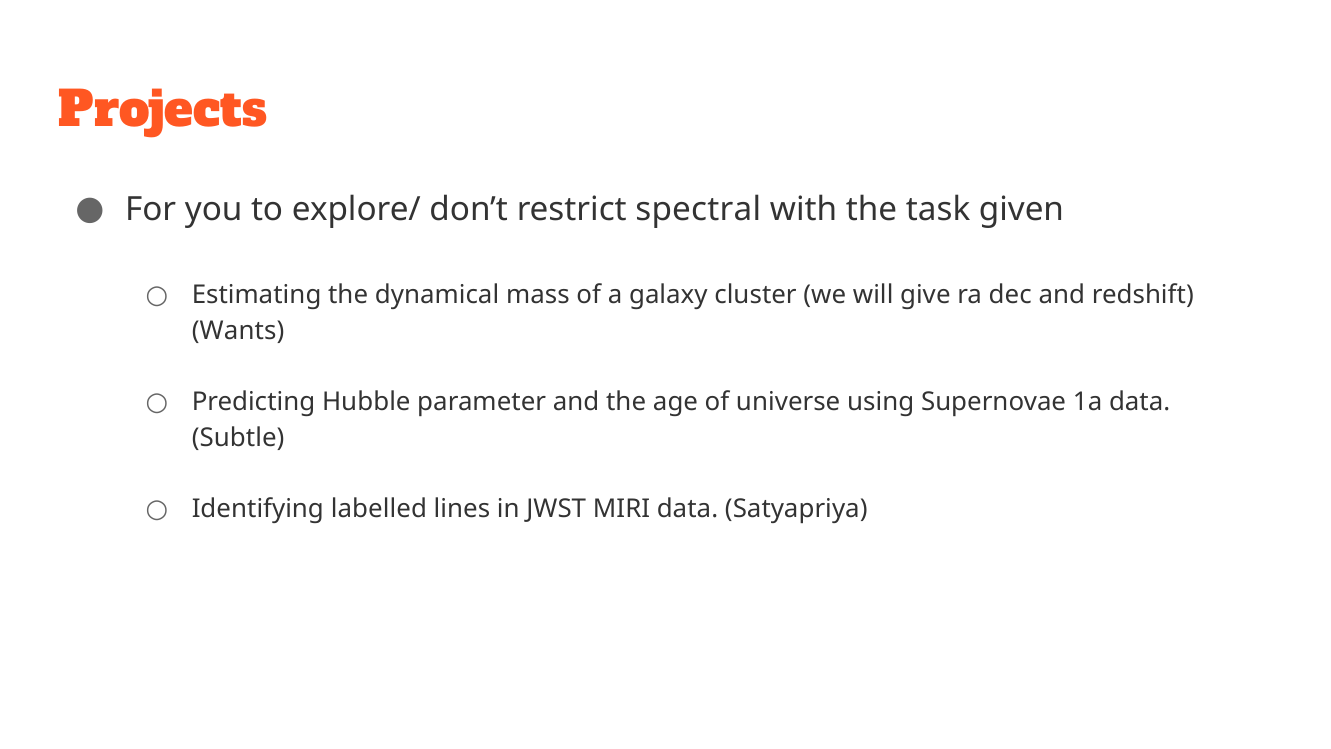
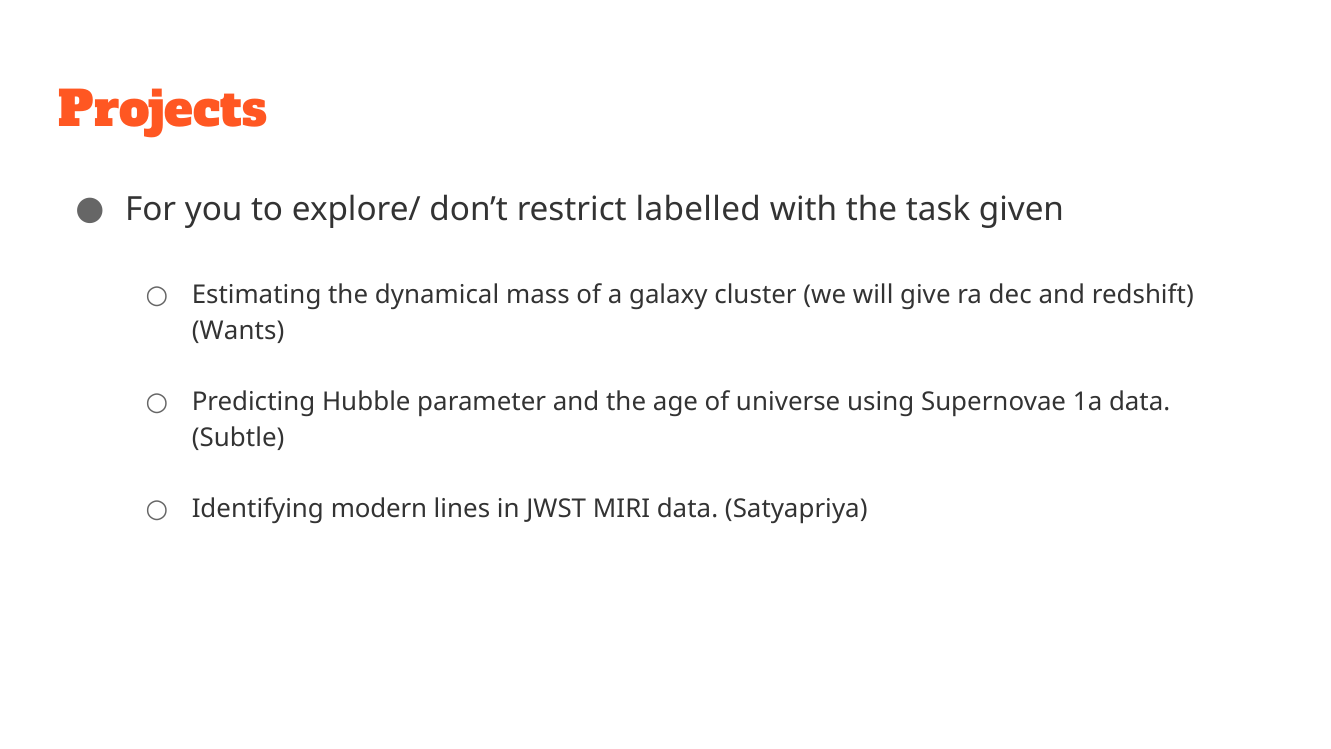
spectral: spectral -> labelled (698, 209)
labelled: labelled -> modern (379, 509)
